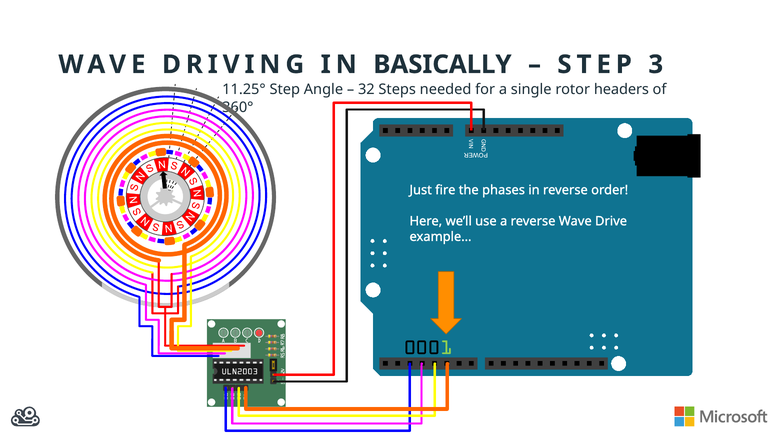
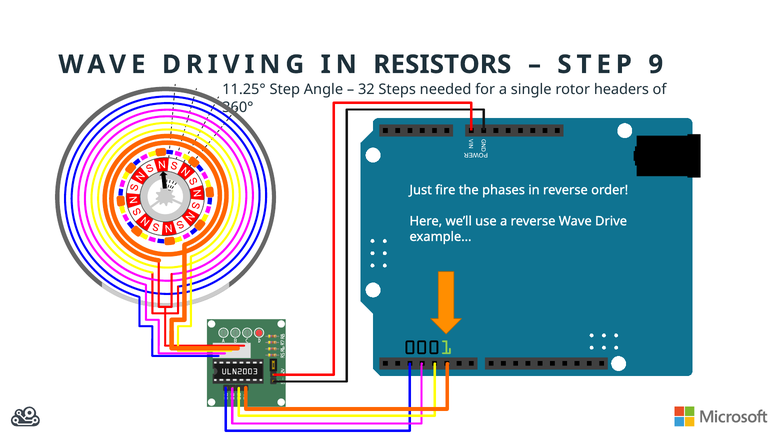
BASICALLY: BASICALLY -> RESISTORS (442, 65)
3: 3 -> 9 (656, 65)
